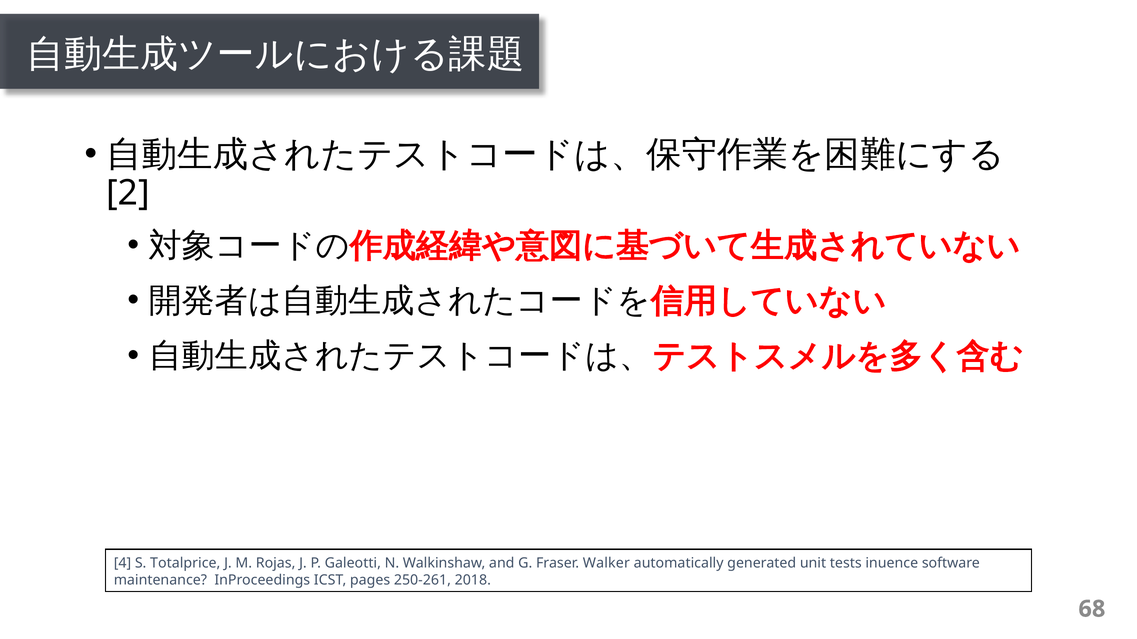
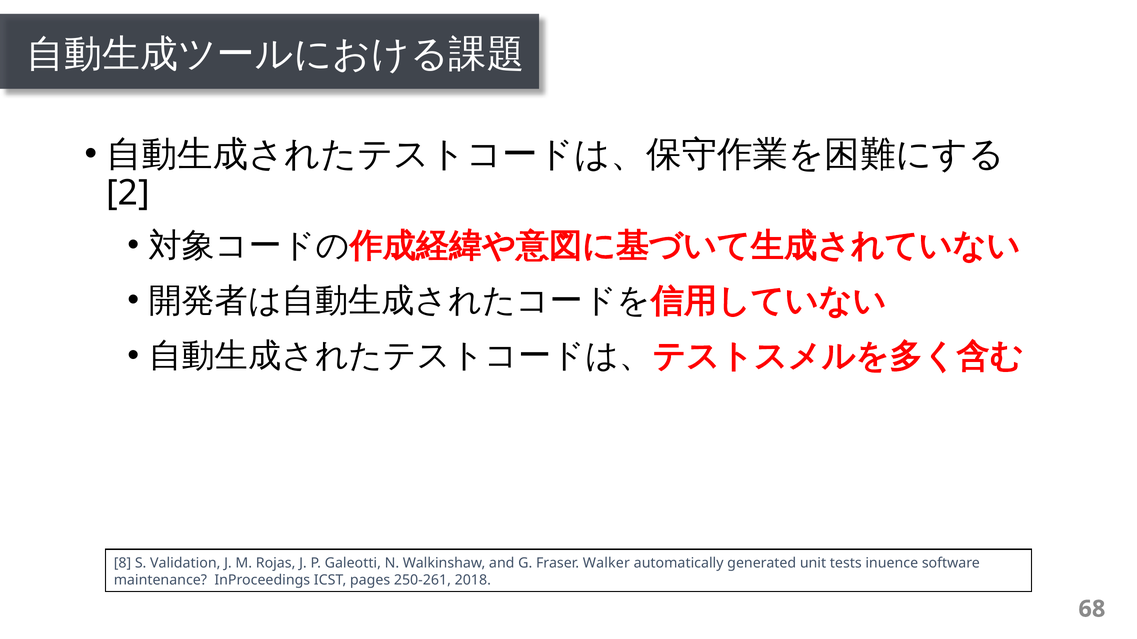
4: 4 -> 8 (123, 563)
Totalprice: Totalprice -> Validation (185, 563)
